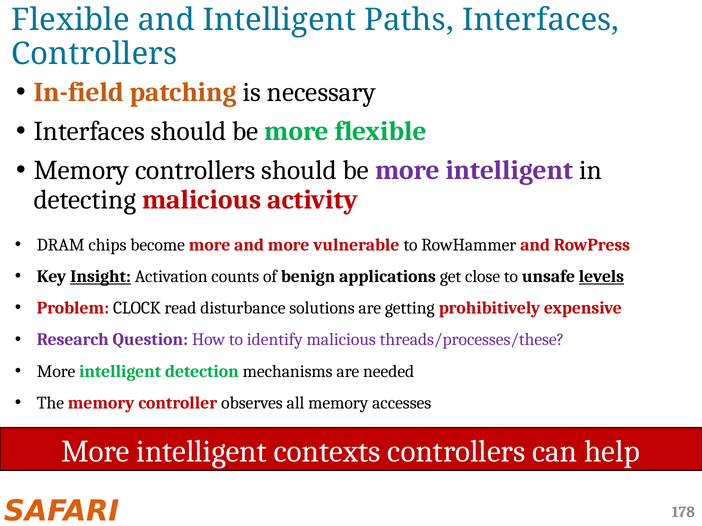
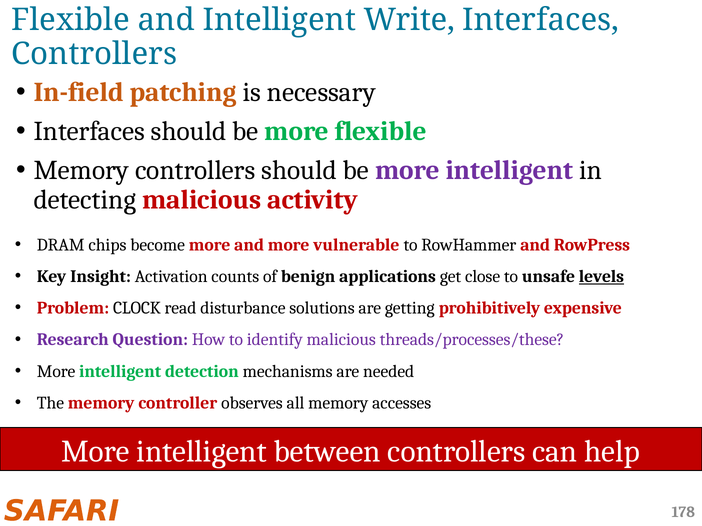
Paths: Paths -> Write (409, 20)
Insight underline: present -> none (101, 277)
contexts: contexts -> between (327, 452)
